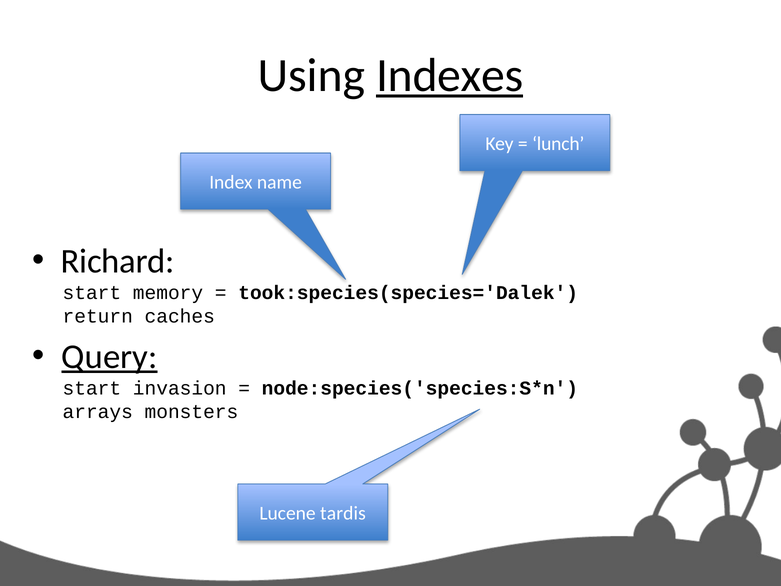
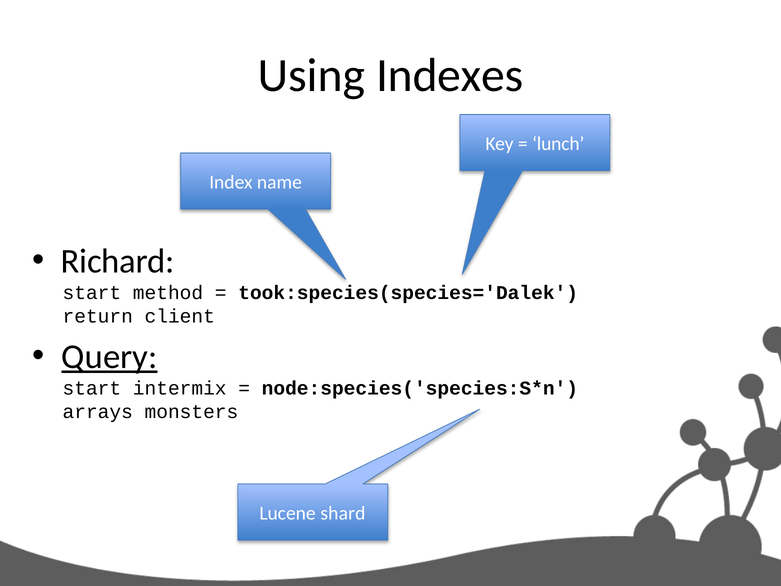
Indexes underline: present -> none (450, 76)
memory: memory -> method (168, 293)
caches: caches -> client (180, 316)
invasion: invasion -> intermix (180, 388)
tardis: tardis -> shard (343, 513)
